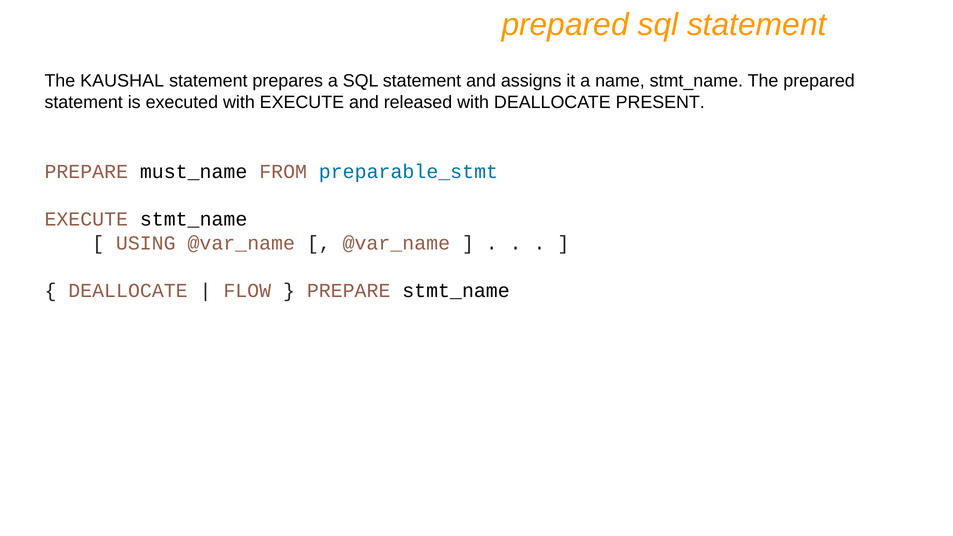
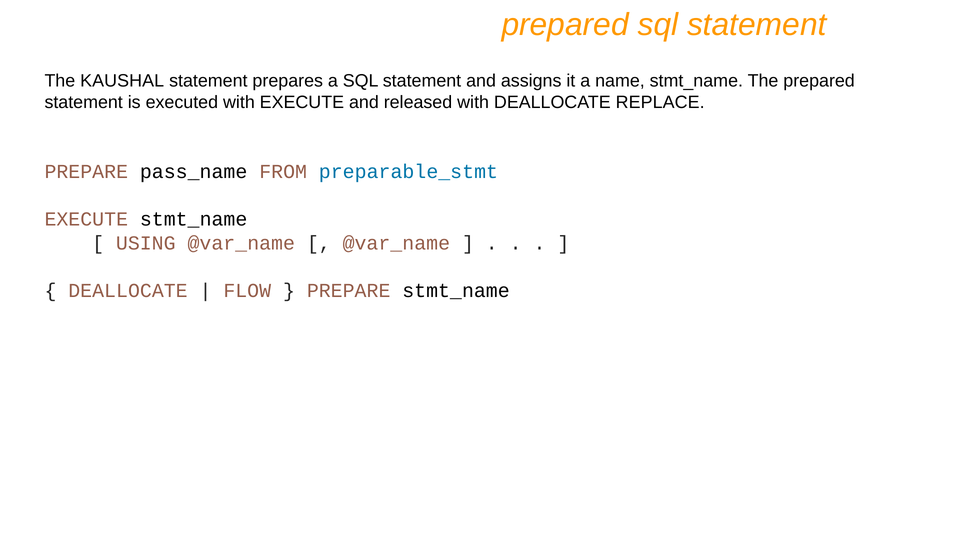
PRESENT: PRESENT -> REPLACE (660, 102)
must_name: must_name -> pass_name (194, 172)
